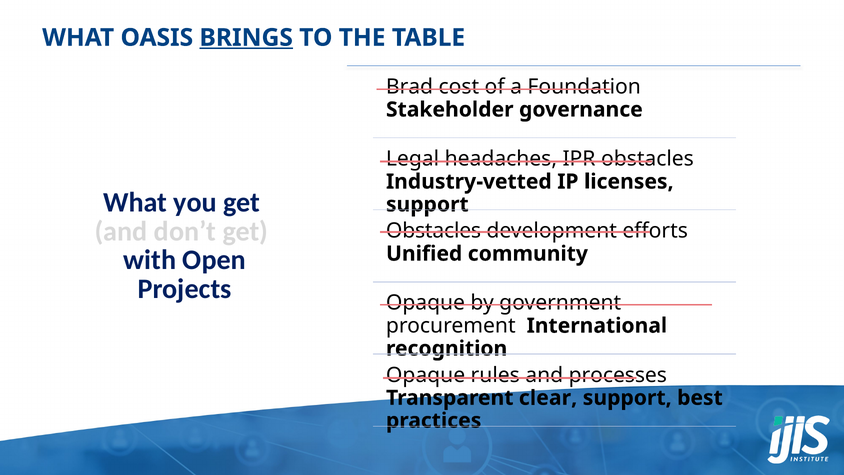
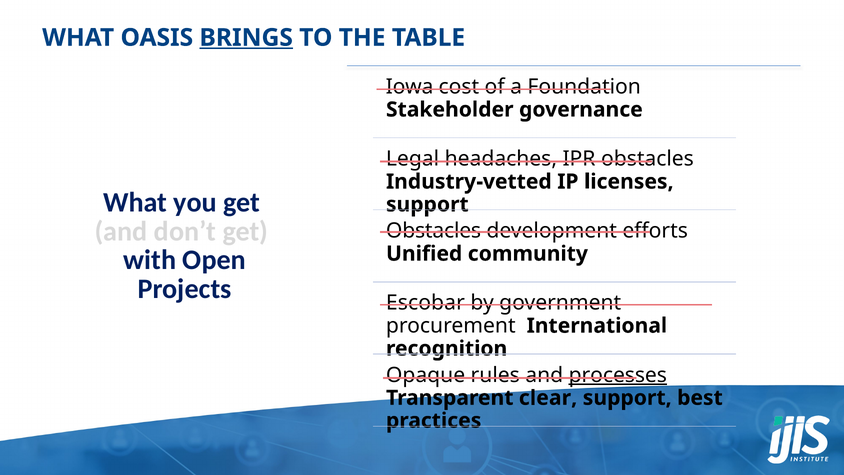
Brad: Brad -> Iowa (410, 87)
Opaque: Opaque -> Escobar (425, 303)
processes underline: none -> present (618, 375)
